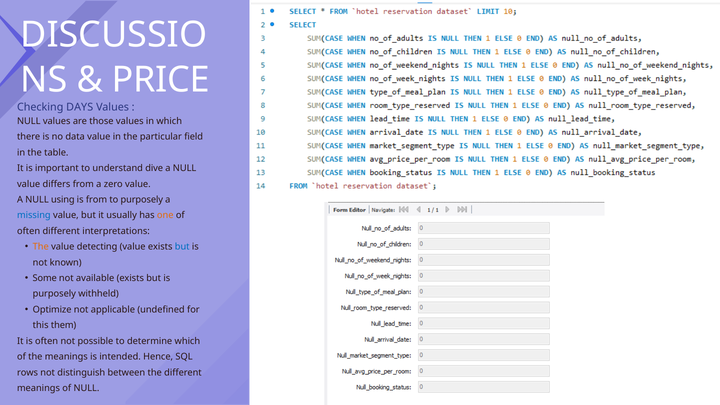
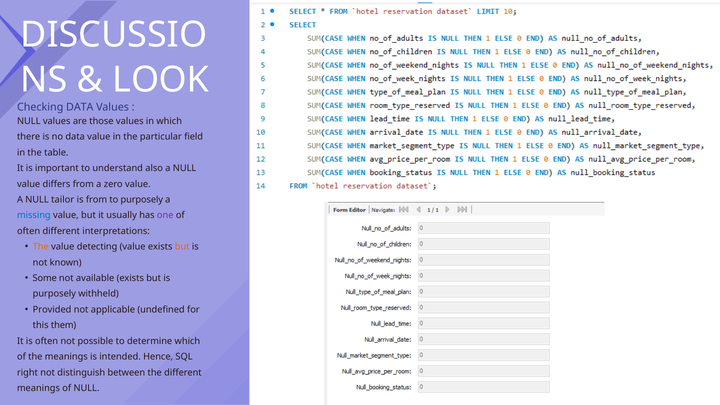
PRICE: PRICE -> LOOK (161, 80)
Checking DAYS: DAYS -> DATA (80, 107)
dive: dive -> also (154, 168)
using: using -> tailor (63, 200)
one colour: orange -> purple (165, 215)
but colour: blue -> orange (182, 247)
Optimize: Optimize -> Provided (52, 310)
rows: rows -> right (27, 372)
